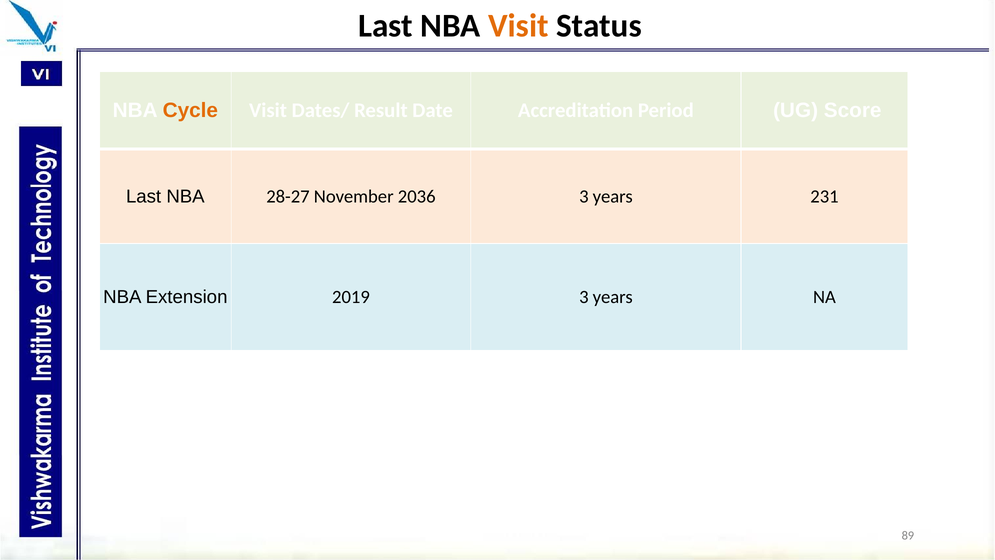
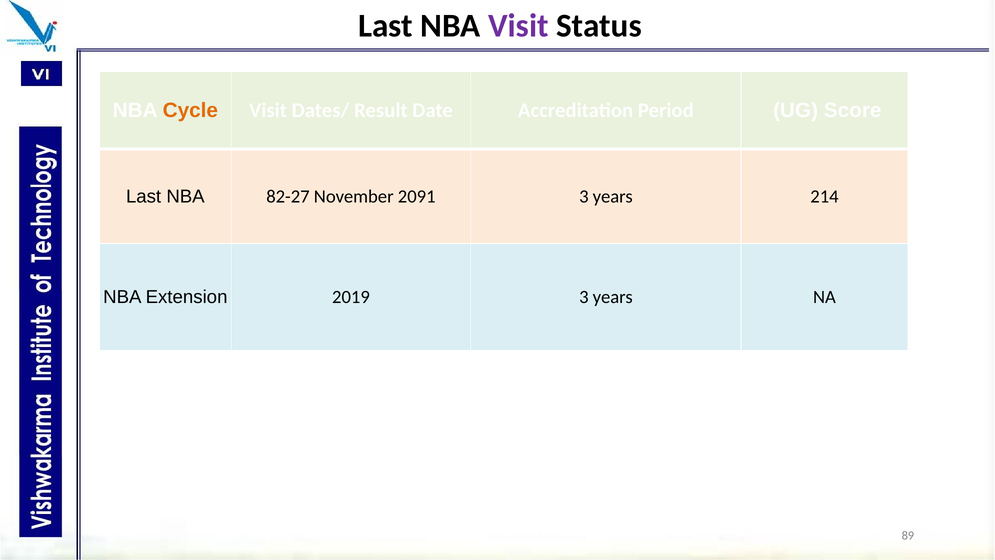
Visit colour: orange -> purple (518, 26)
28-27: 28-27 -> 82-27 (288, 196)
2036: 2036 -> 2091 (417, 196)
231: 231 -> 214 (824, 196)
